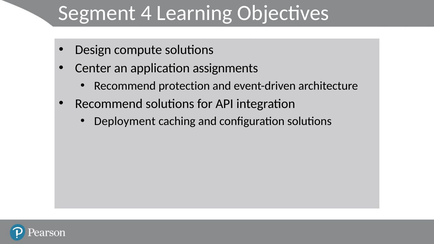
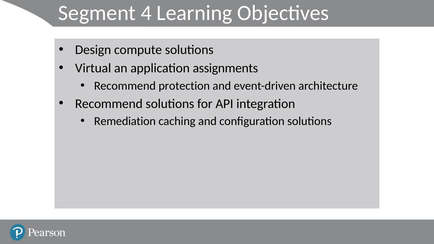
Center: Center -> Virtual (93, 68)
Deployment: Deployment -> Remediation (125, 121)
